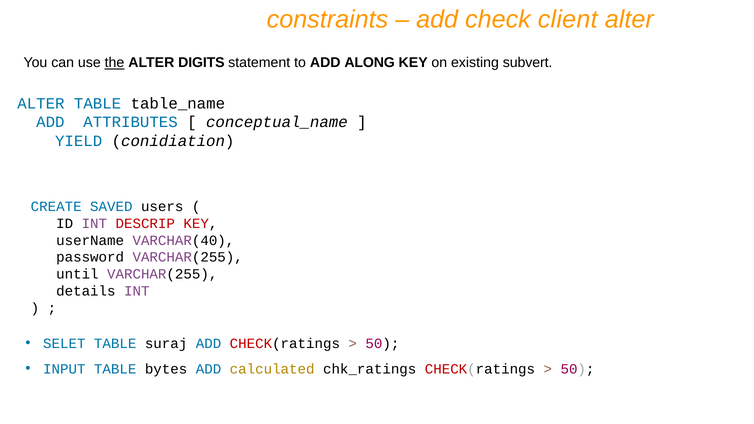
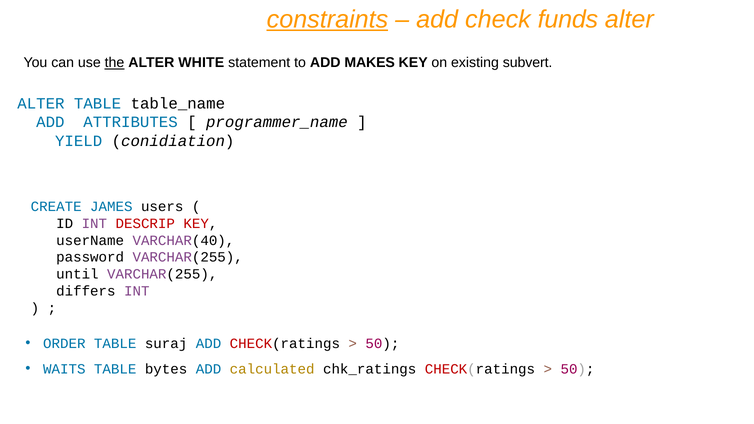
constraints underline: none -> present (327, 20)
client: client -> funds (568, 20)
DIGITS: DIGITS -> WHITE (201, 63)
ALONG: ALONG -> MAKES (370, 63)
conceptual_name: conceptual_name -> programmer_name (277, 122)
SAVED: SAVED -> JAMES (111, 206)
details: details -> differs (86, 291)
SELET: SELET -> ORDER (64, 344)
INPUT: INPUT -> WAITS (64, 369)
